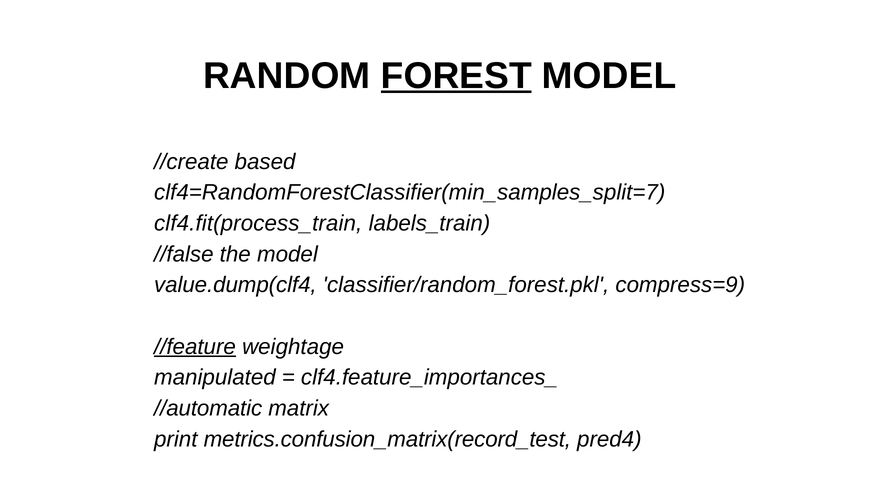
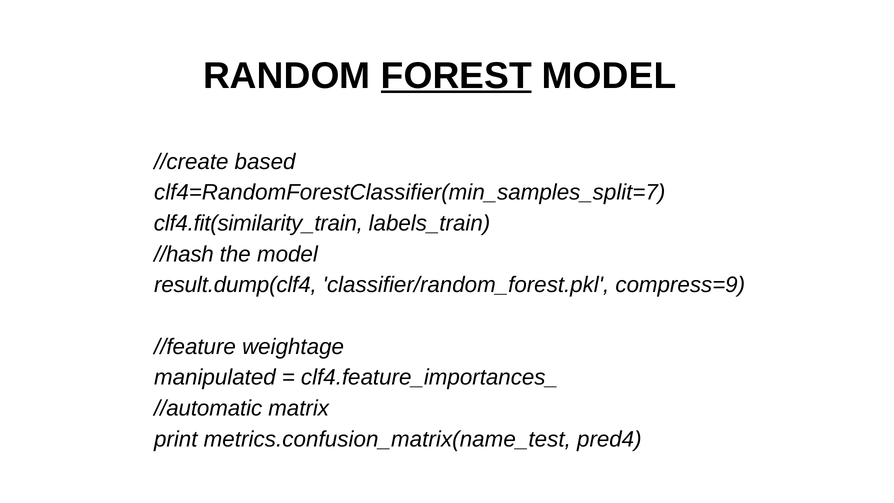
clf4.fit(process_train: clf4.fit(process_train -> clf4.fit(similarity_train (258, 223)
//false: //false -> //hash (184, 254)
value.dump(clf4: value.dump(clf4 -> result.dump(clf4 (235, 285)
//feature underline: present -> none (195, 347)
metrics.confusion_matrix(record_test: metrics.confusion_matrix(record_test -> metrics.confusion_matrix(name_test (387, 439)
